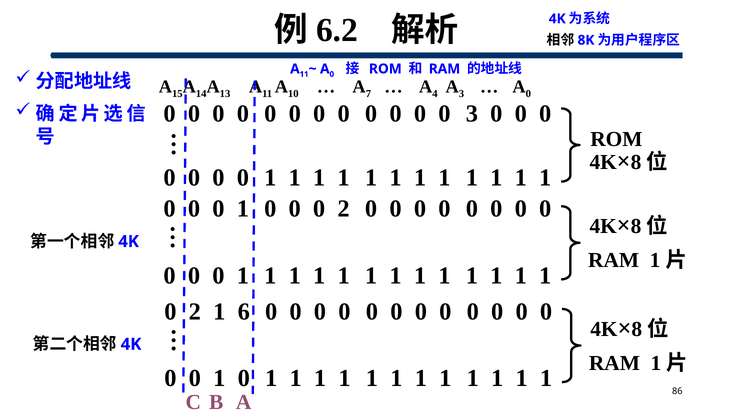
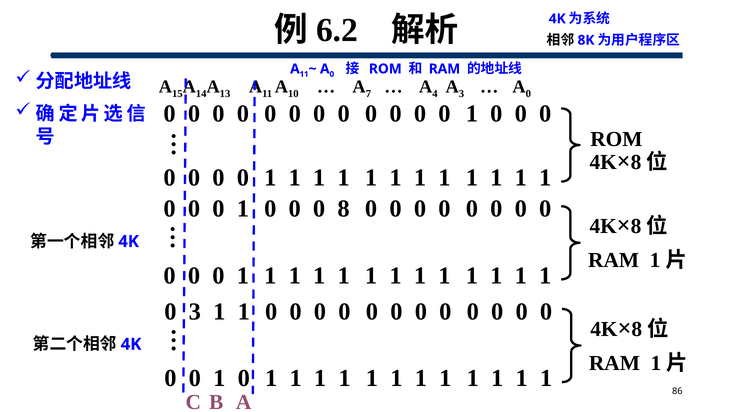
3: 3 -> 1 (472, 114)
0 0 2: 2 -> 8 (344, 209)
2: 2 -> 3 (195, 312)
6: 6 -> 1 (244, 312)
